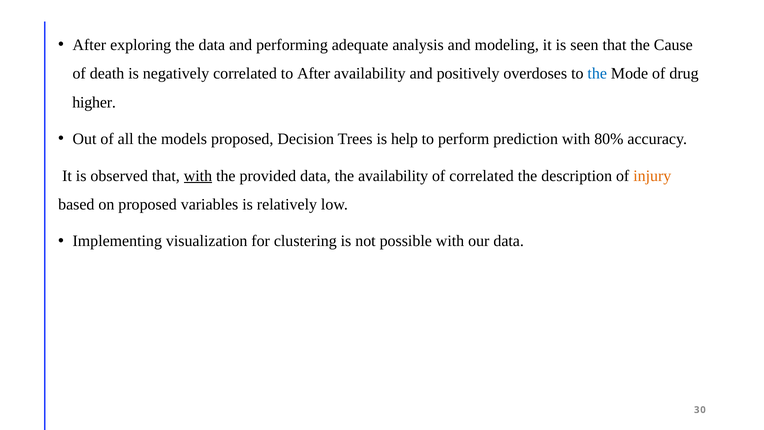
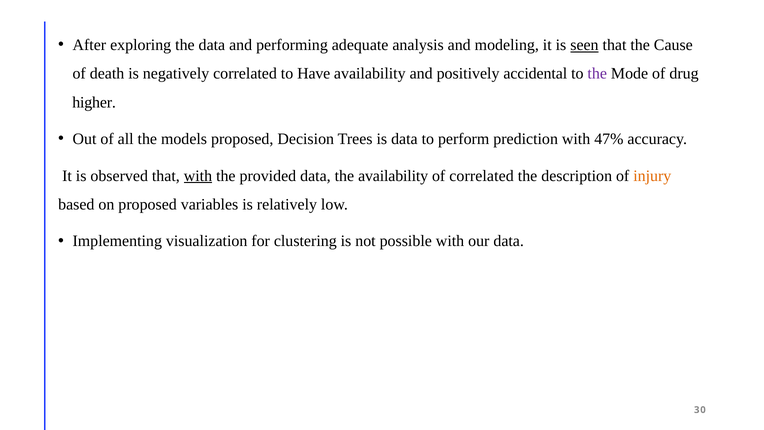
seen underline: none -> present (584, 45)
to After: After -> Have (314, 74)
overdoses: overdoses -> accidental (535, 74)
the colour: blue -> purple (597, 74)
is help: help -> data (404, 139)
80%: 80% -> 47% (609, 139)
